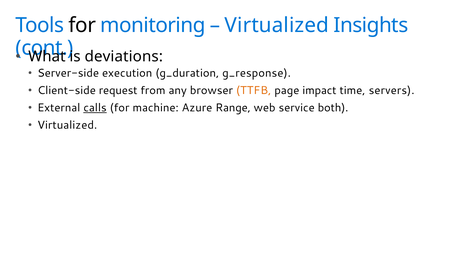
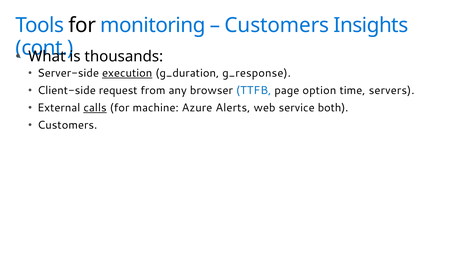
Virtualized: Virtualized -> Customers (277, 25)
deviations: deviations -> thousands (124, 56)
execution underline: none -> present (127, 73)
TTFB colour: orange -> blue (254, 90)
impact: impact -> option (319, 90)
Range: Range -> Alerts (233, 107)
Virtualized: Virtualized -> Customers (67, 125)
